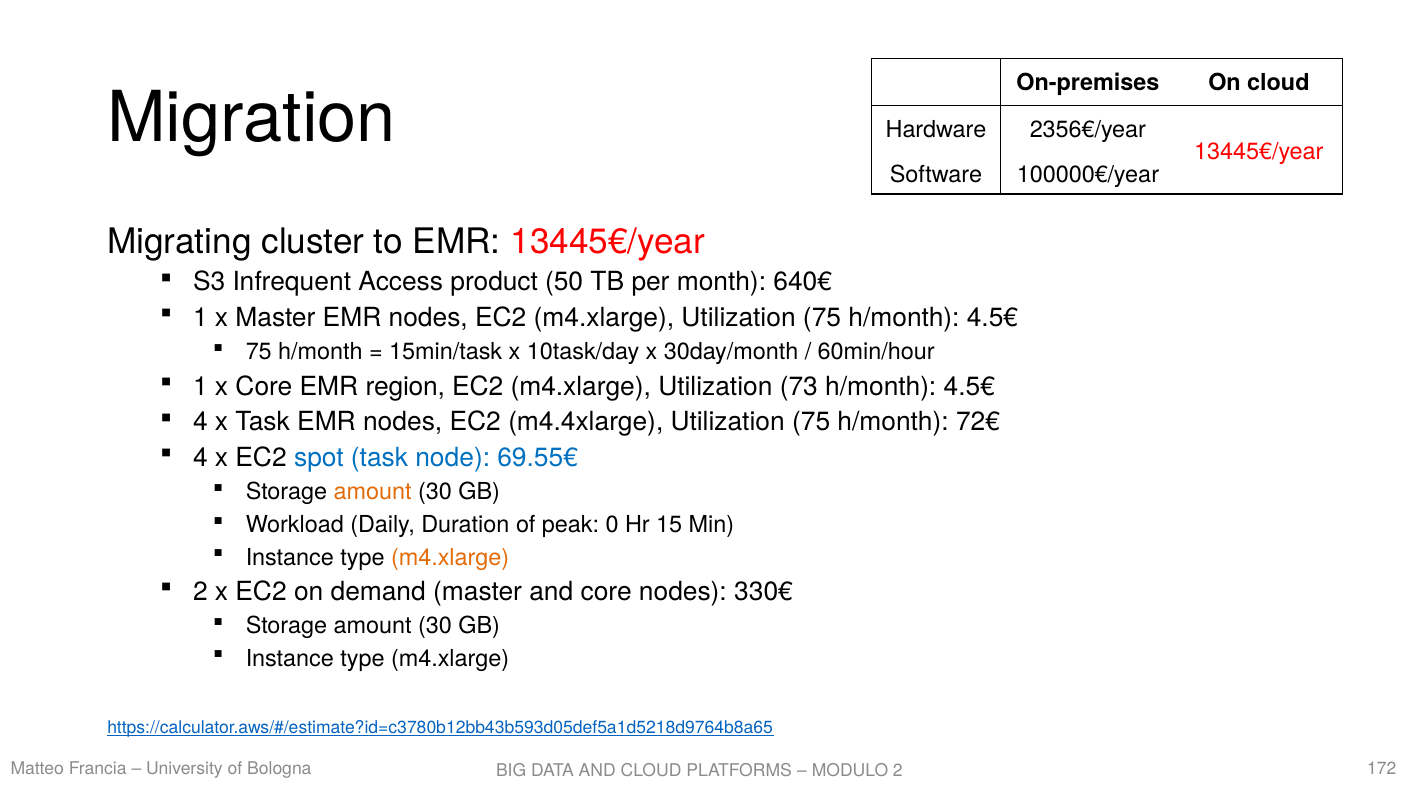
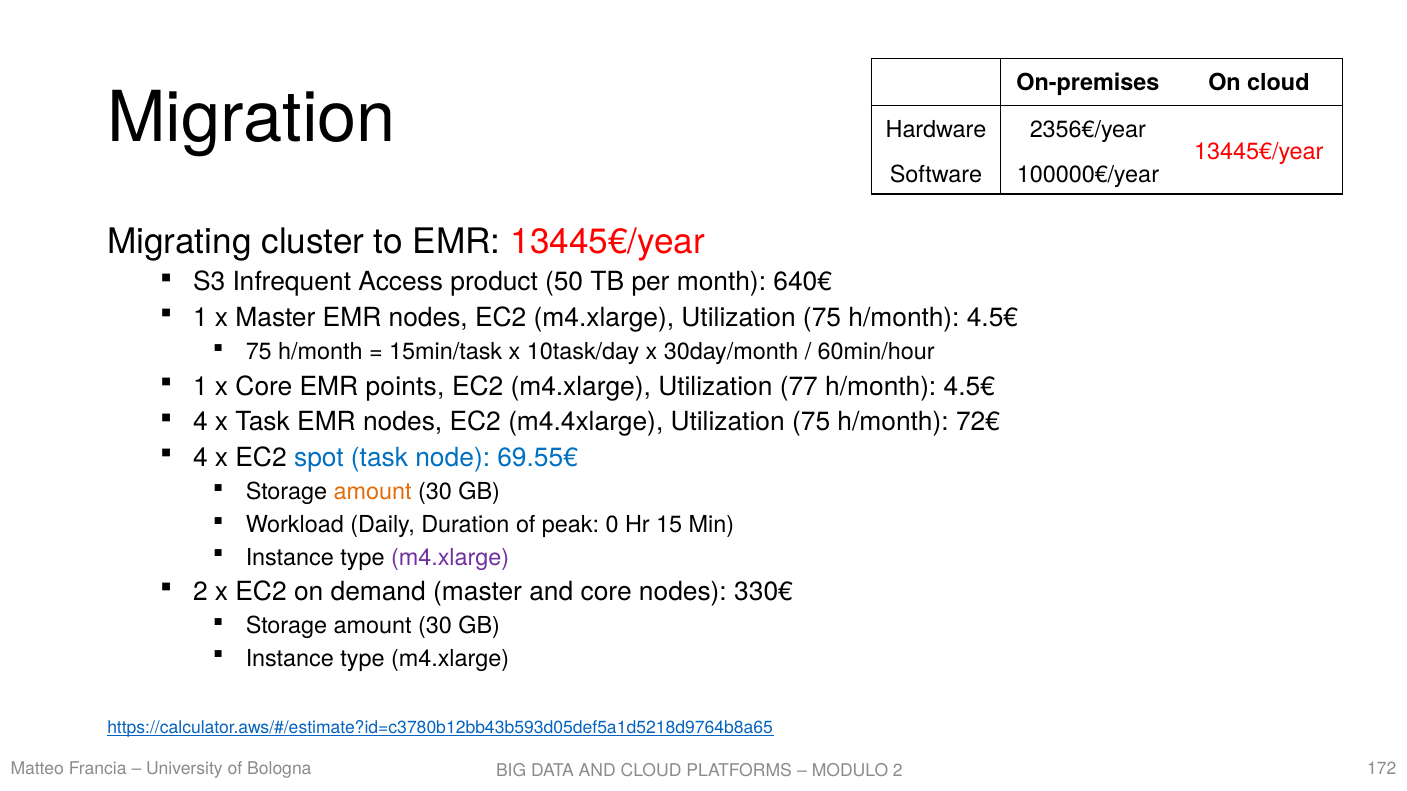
region: region -> points (405, 387)
73: 73 -> 77 (799, 387)
m4.xlarge colour: orange -> purple (450, 558)
